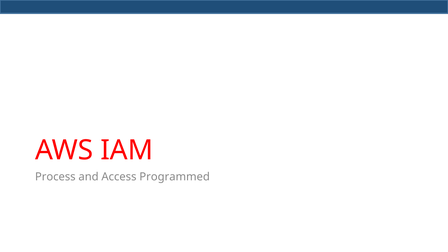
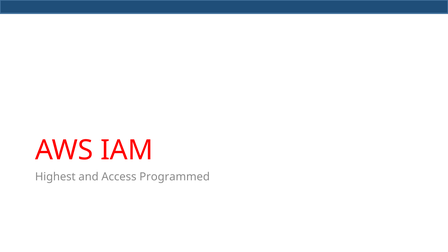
Process: Process -> Highest (55, 177)
